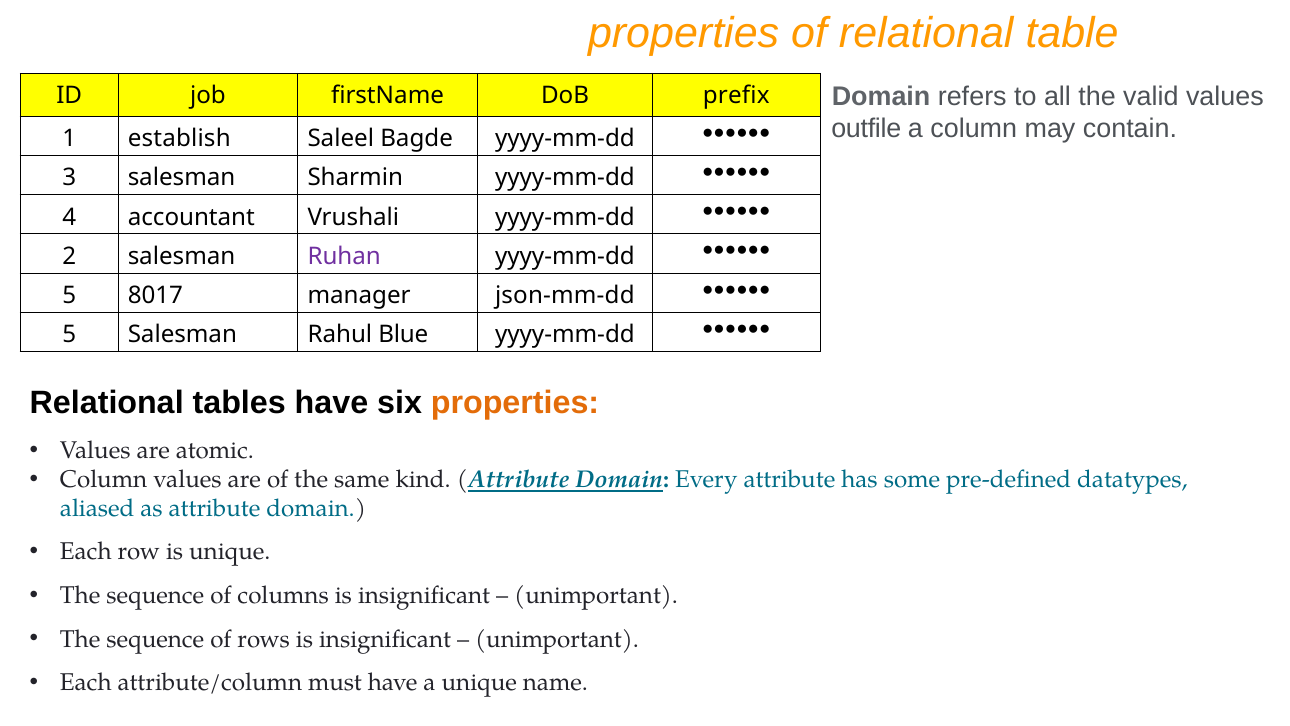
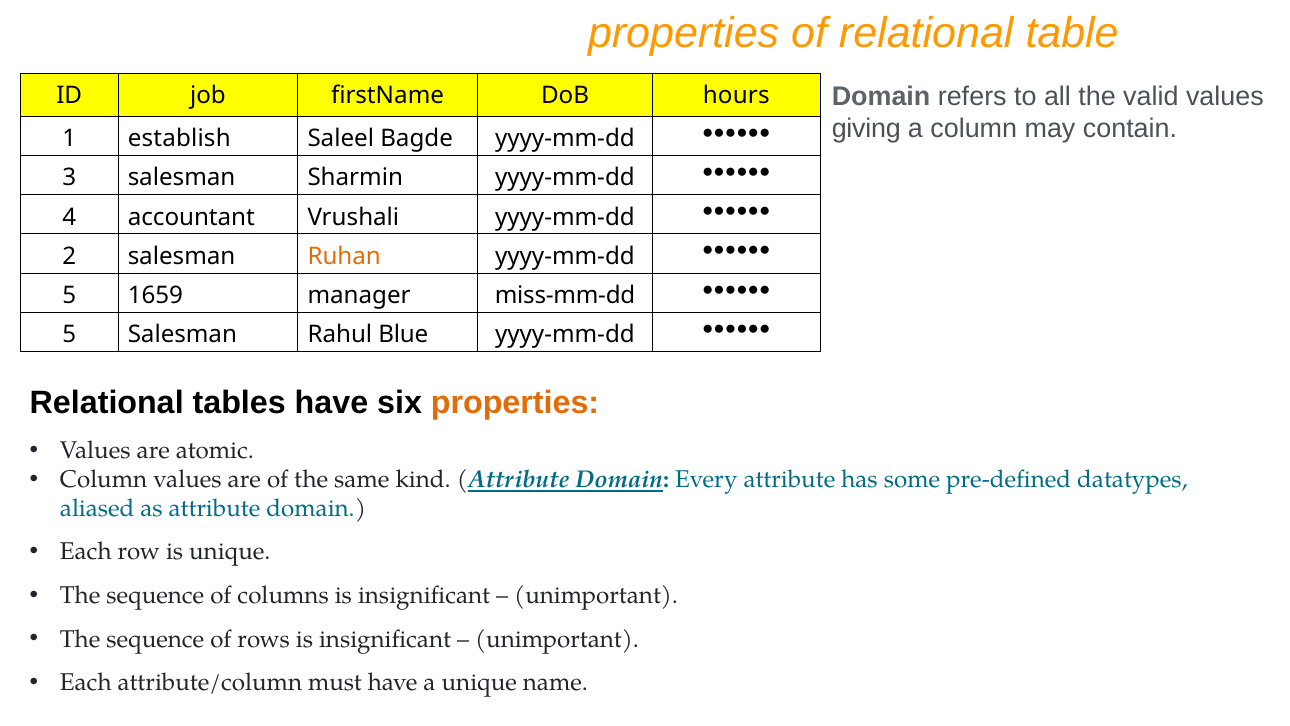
prefix: prefix -> hours (736, 96)
outfile: outfile -> giving (866, 129)
Ruhan colour: purple -> orange (344, 256)
8017: 8017 -> 1659 (155, 296)
json-mm-dd: json-mm-dd -> miss-mm-dd (565, 296)
